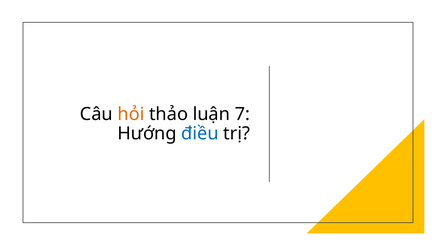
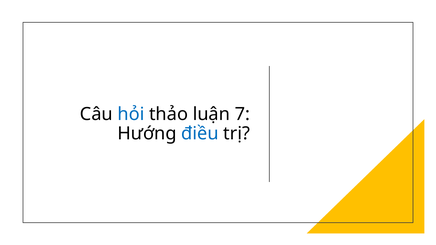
hỏi colour: orange -> blue (131, 114)
